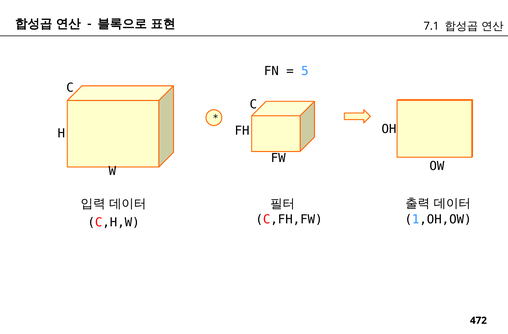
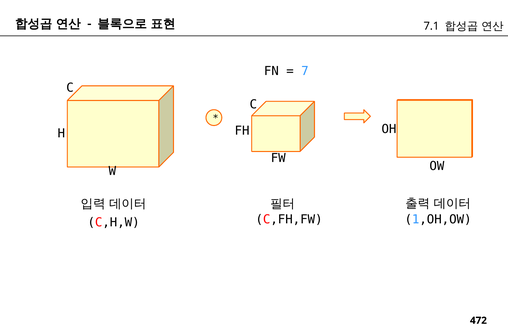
5: 5 -> 7 (305, 71)
